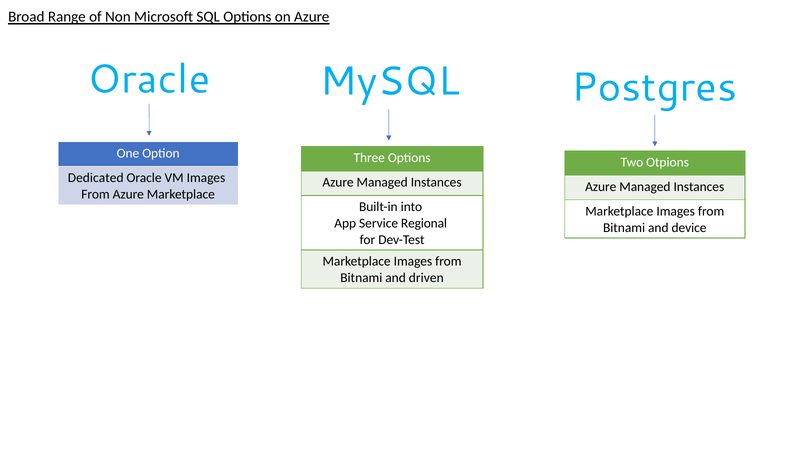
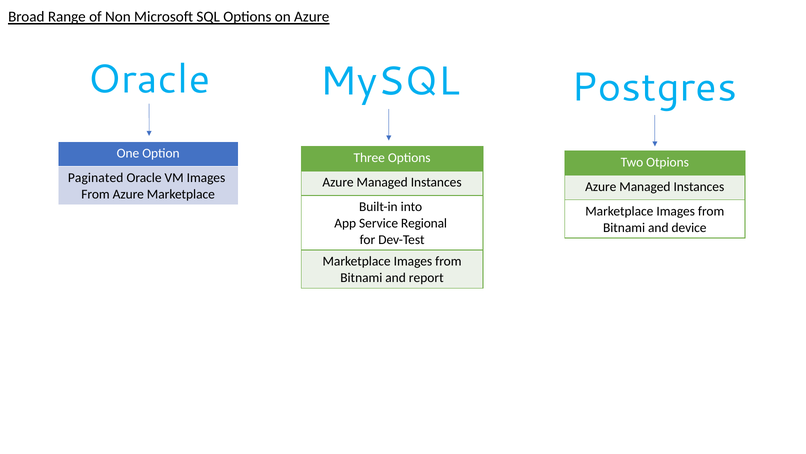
Dedicated: Dedicated -> Paginated (96, 178)
driven: driven -> report (426, 277)
